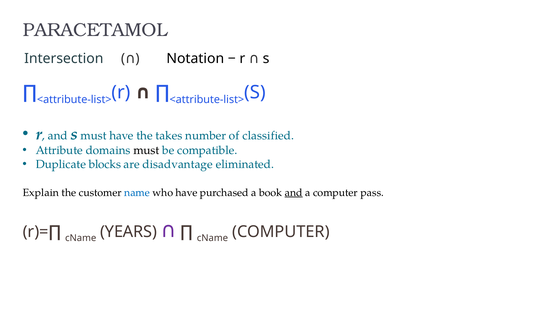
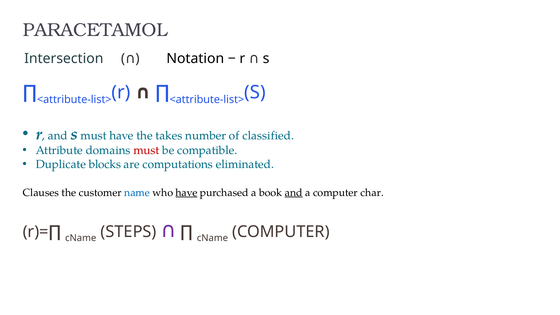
must colour: black -> red (146, 150)
disadvantage: disadvantage -> computations (178, 164)
Explain: Explain -> Clauses (41, 193)
have underline: none -> present (187, 193)
pass: pass -> char (372, 193)
YEARS: YEARS -> STEPS (128, 232)
